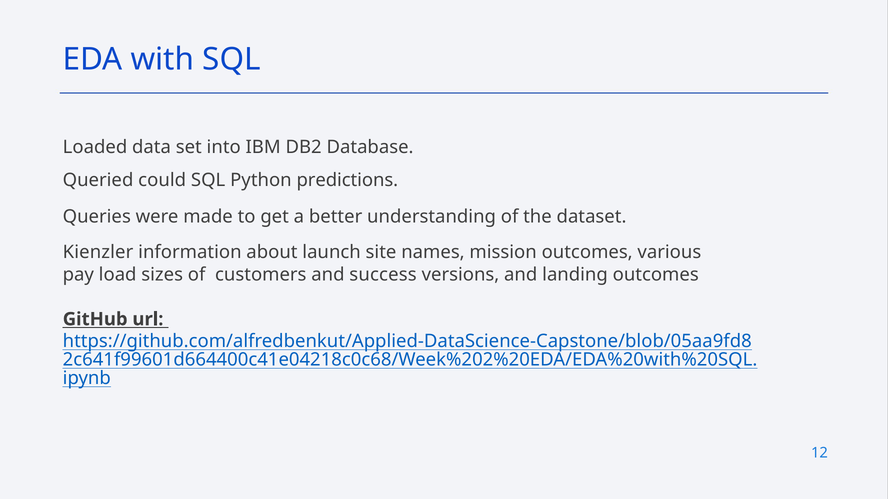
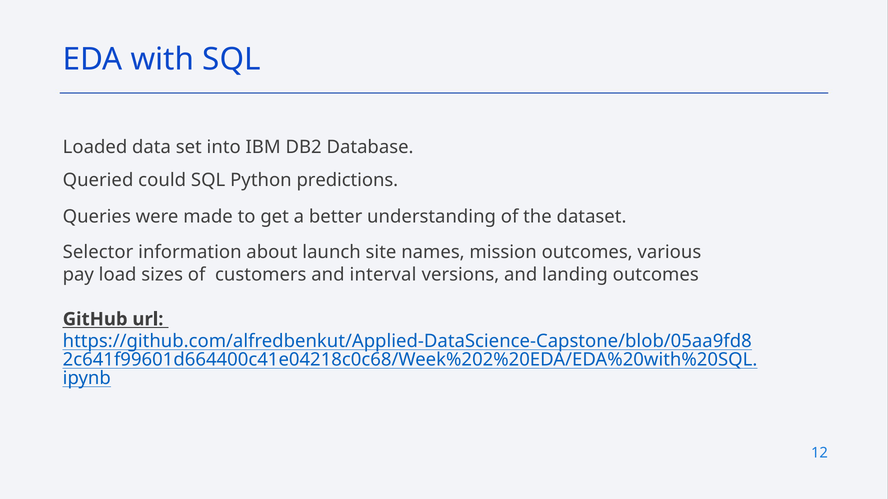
Kienzler: Kienzler -> Selector (98, 253)
success: success -> interval (383, 275)
